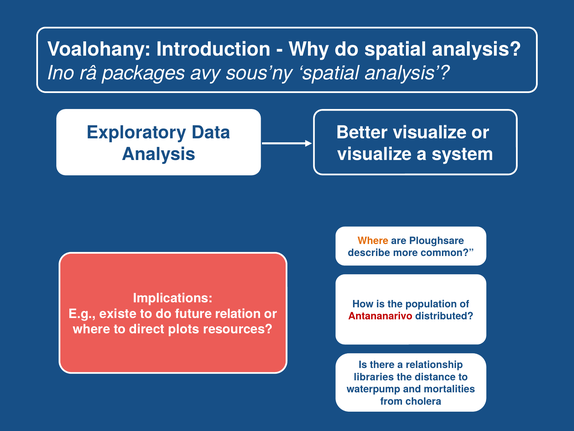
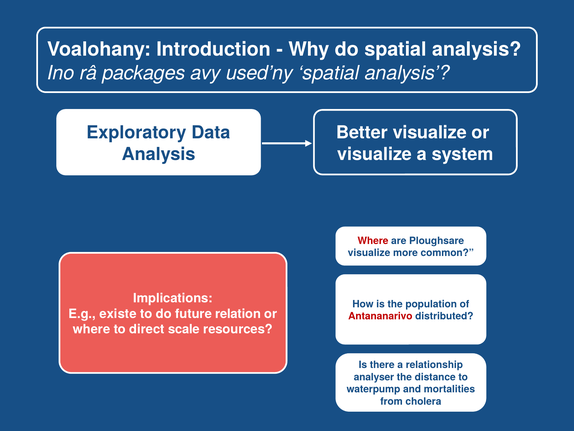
sous’ny: sous’ny -> used’ny (259, 73)
Where colour: orange -> red (373, 240)
describe: describe -> visualize (369, 253)
plots: plots -> scale (184, 329)
libraries: libraries -> analyser (374, 377)
